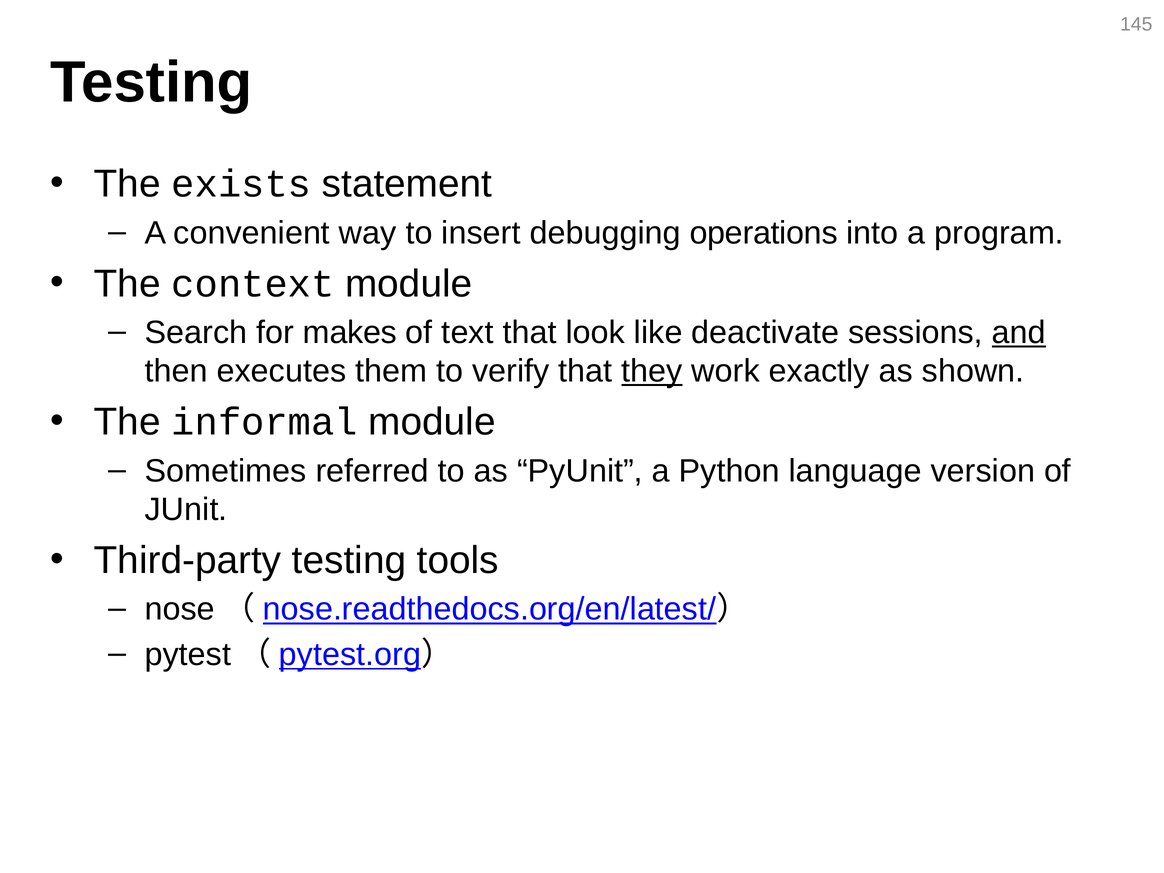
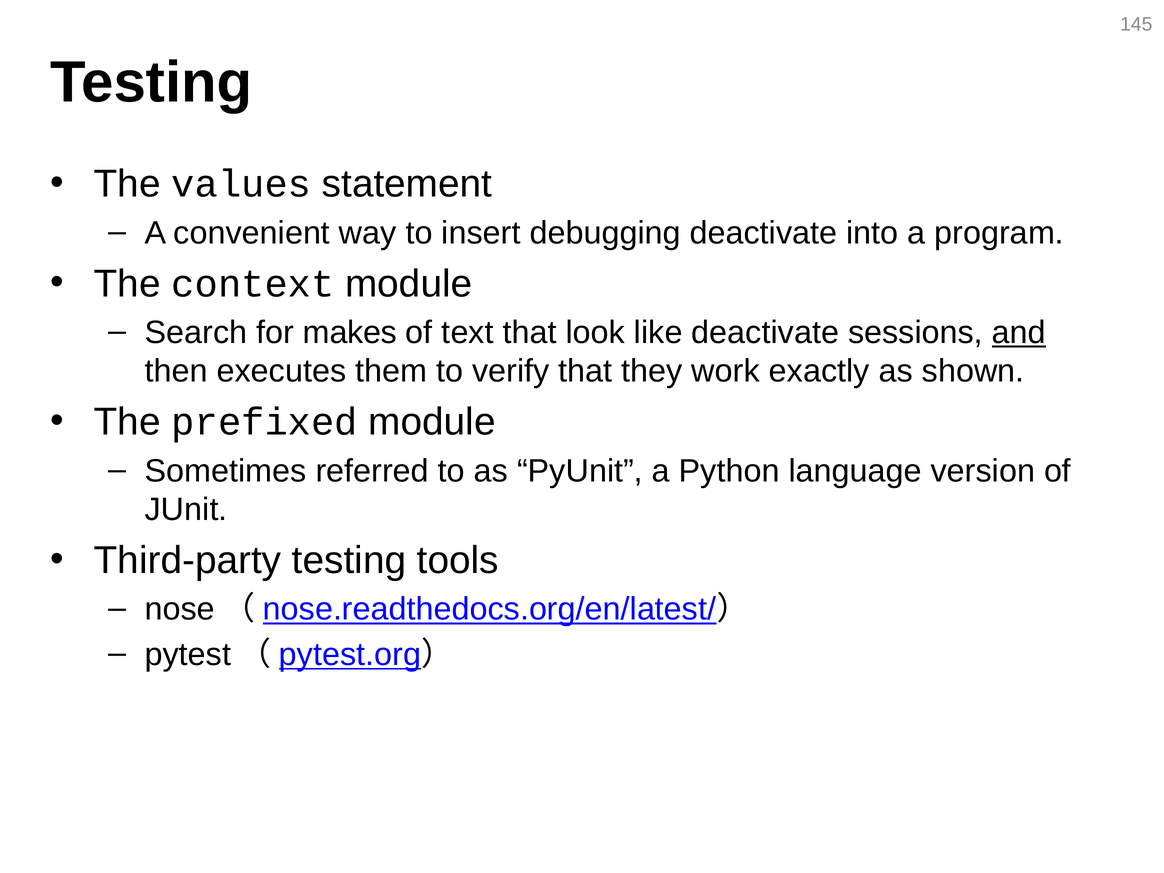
exists: exists -> values (241, 184)
debugging operations: operations -> deactivate (764, 233)
they underline: present -> none (652, 371)
informal: informal -> prefixed (265, 422)
